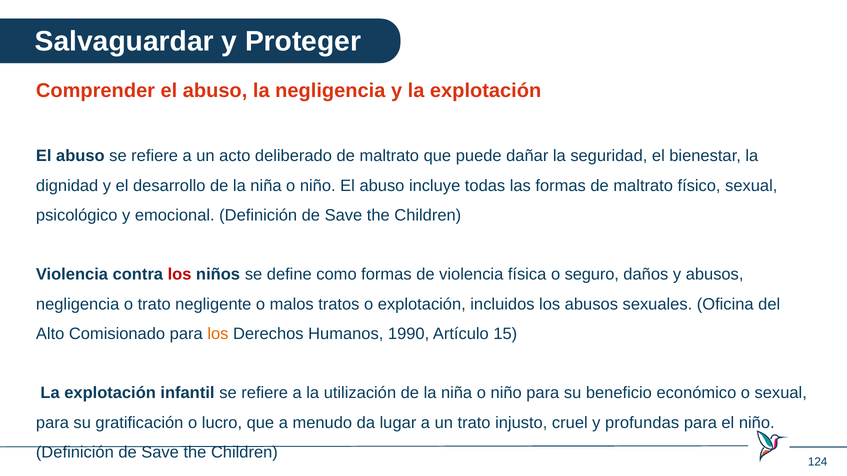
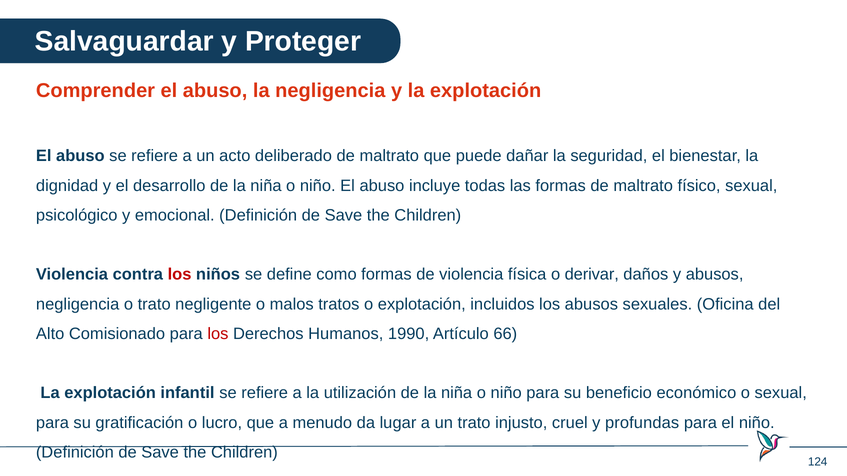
seguro: seguro -> derivar (592, 275)
los colour: orange -> red (218, 334)
15: 15 -> 66 (505, 334)
